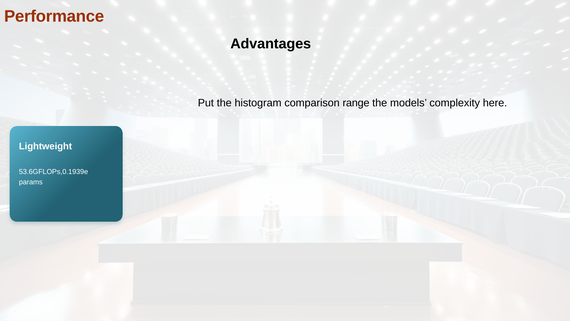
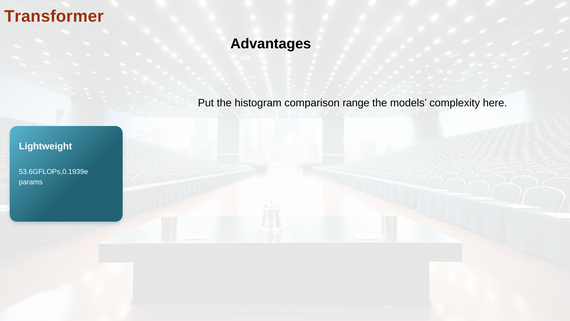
Performance: Performance -> Transformer (54, 16)
